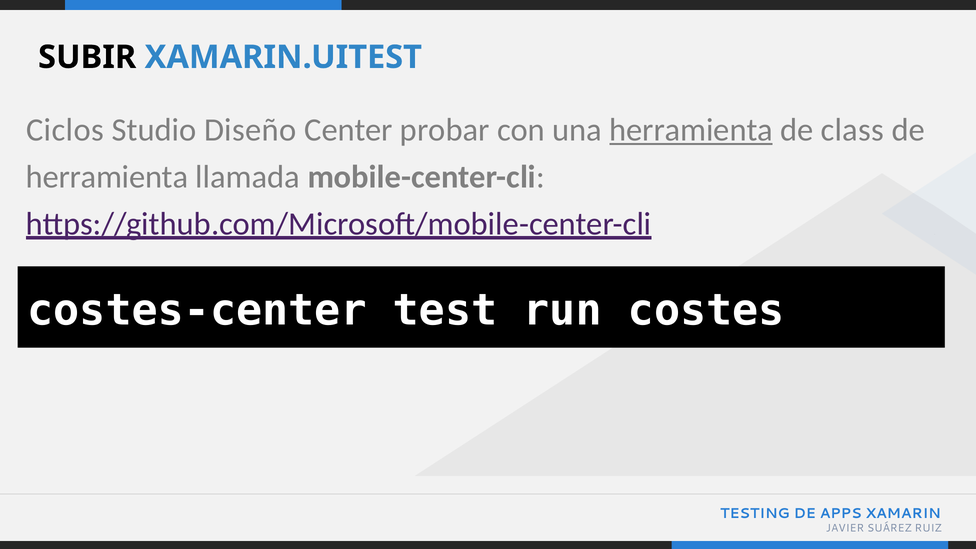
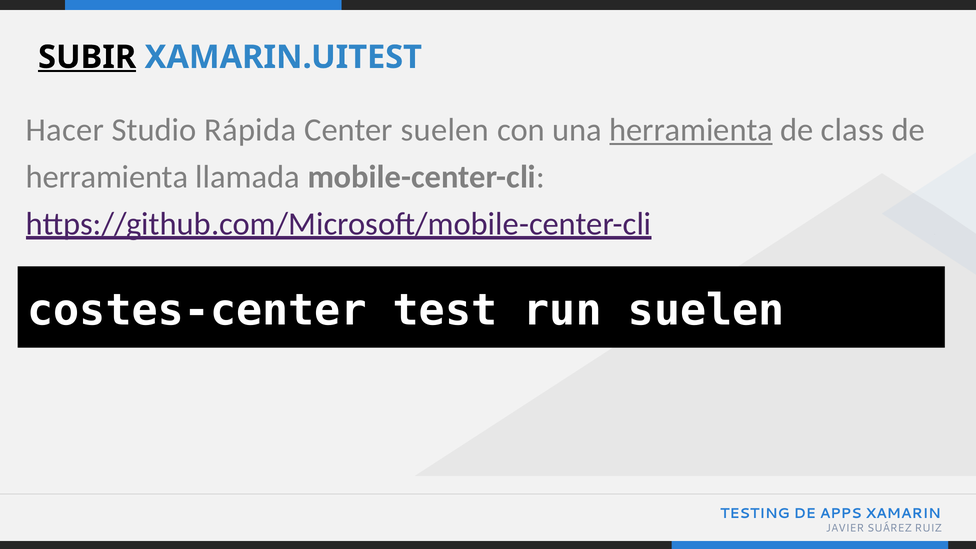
SUBIR underline: none -> present (87, 57)
Ciclos: Ciclos -> Hacer (65, 130)
Diseño: Diseño -> Rápida (250, 130)
Center probar: probar -> suelen (445, 130)
run costes: costes -> suelen (706, 311)
